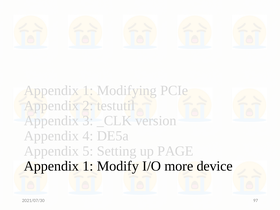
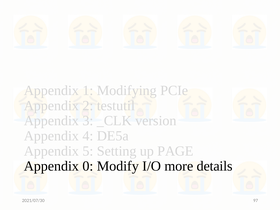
1: 1 -> 0 (88, 166)
device: device -> details (215, 166)
